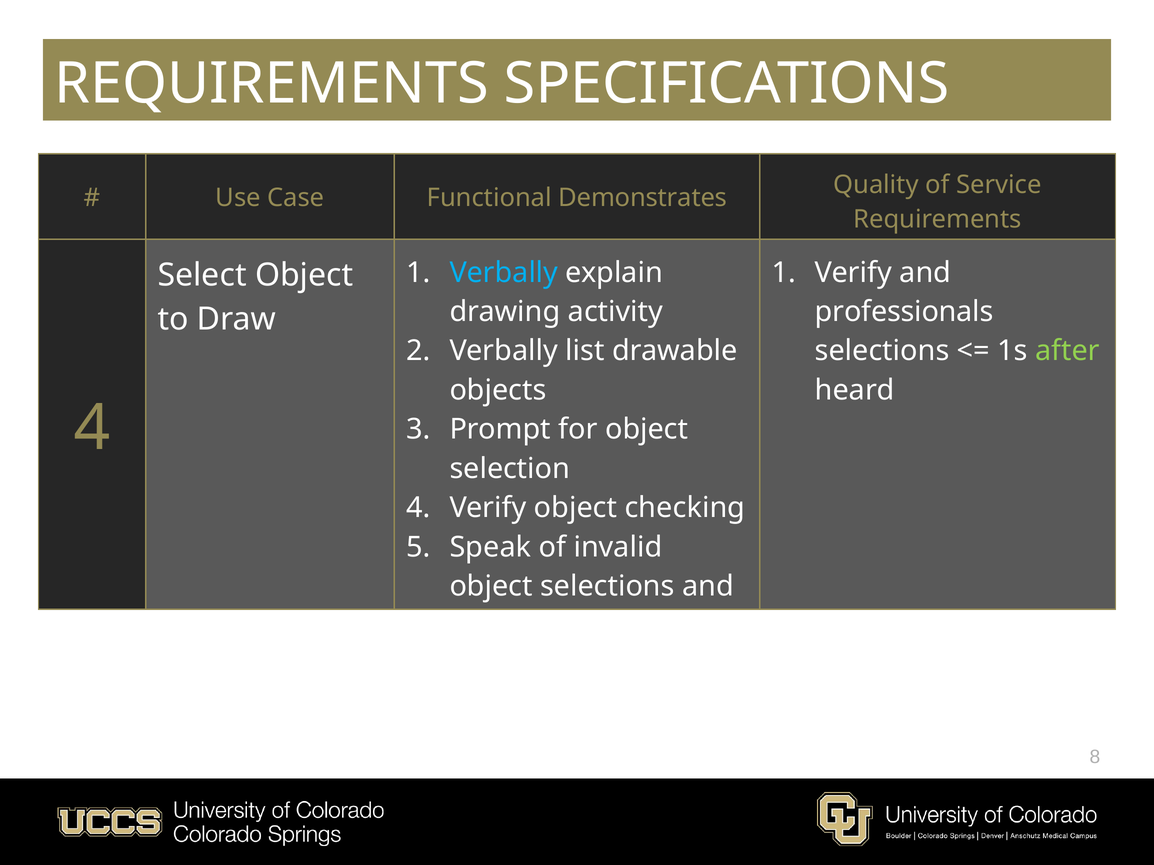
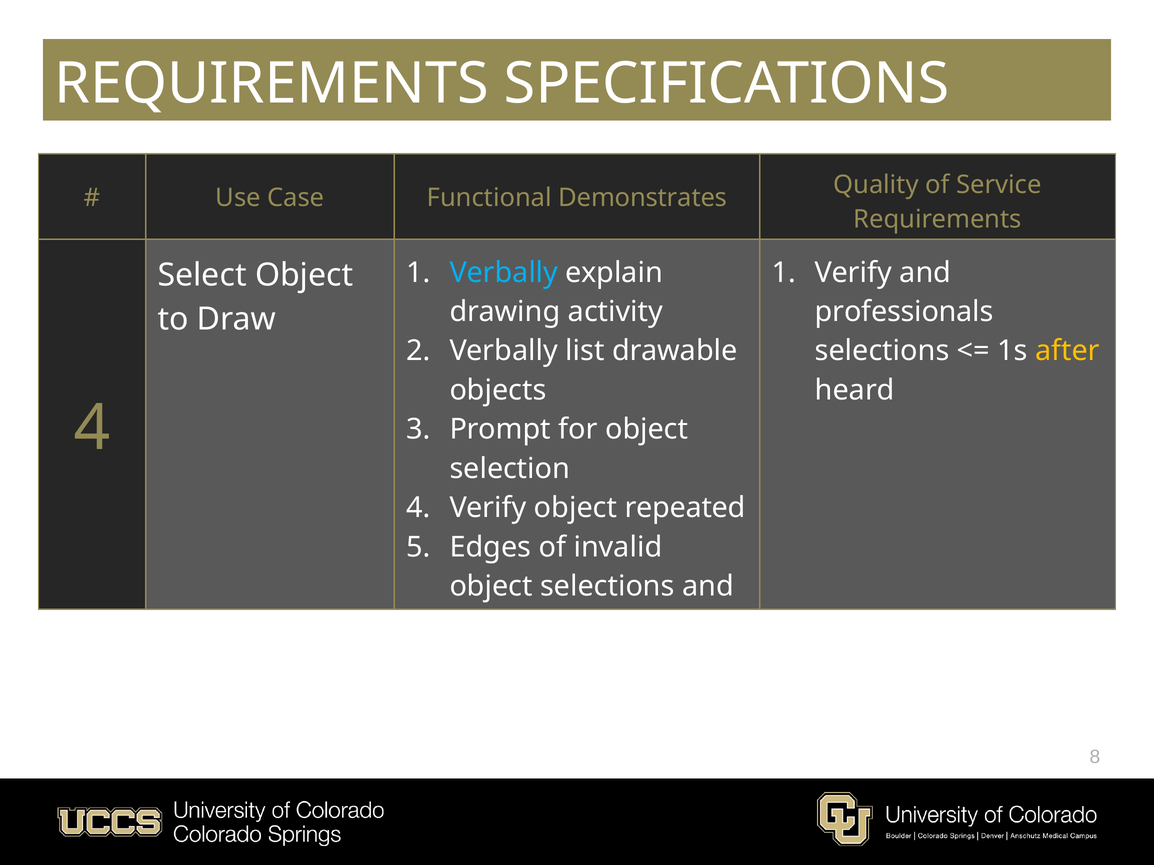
after colour: light green -> yellow (1067, 351)
checking: checking -> repeated (685, 508)
Speak: Speak -> Edges (490, 547)
